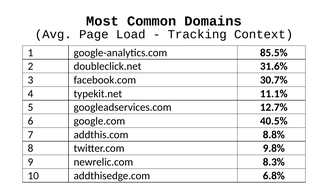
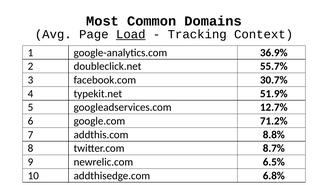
Load underline: none -> present (131, 34)
85.5%: 85.5% -> 36.9% (274, 53)
31.6%: 31.6% -> 55.7% (274, 66)
11.1%: 11.1% -> 51.9% (274, 93)
40.5%: 40.5% -> 71.2% (274, 121)
9.8%: 9.8% -> 8.7% (274, 148)
8.3%: 8.3% -> 6.5% (274, 162)
